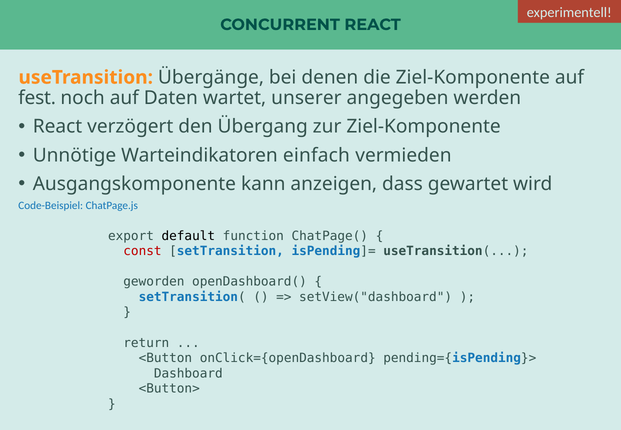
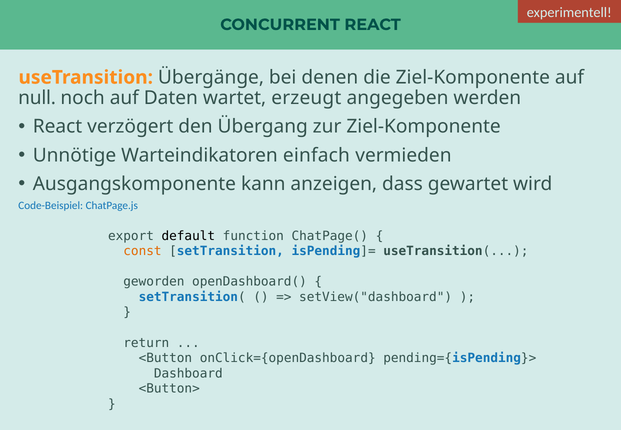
fest: fest -> null (37, 98)
unserer: unserer -> erzeugt (306, 98)
const colour: red -> orange (142, 251)
